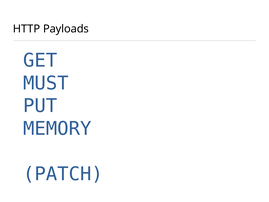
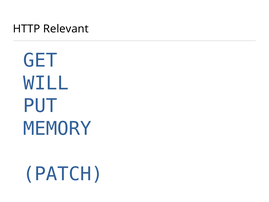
Payloads: Payloads -> Relevant (66, 29)
MUST: MUST -> WILL (46, 83)
